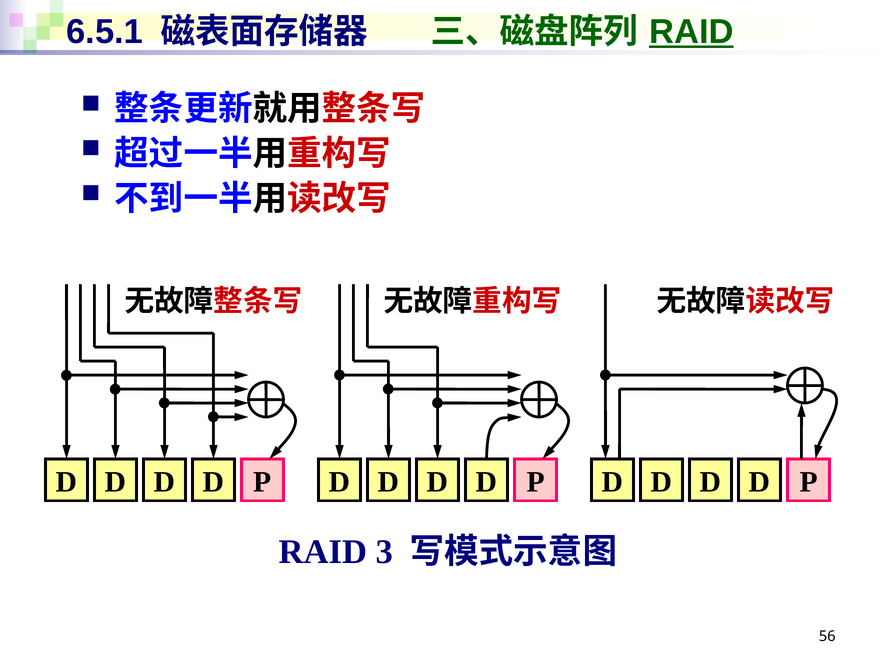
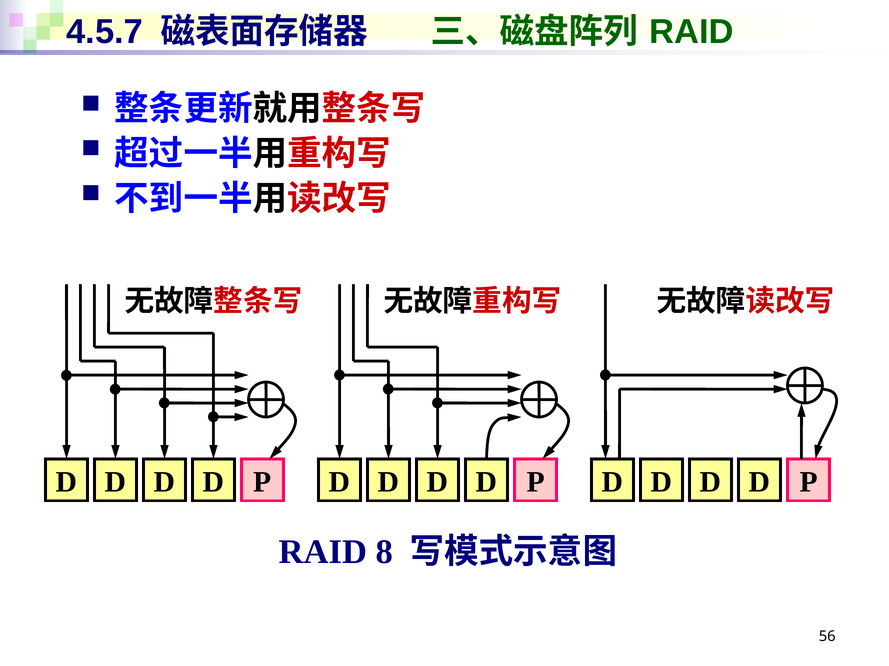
6.5.1: 6.5.1 -> 4.5.7 (105, 32)
RAID underline: present -> none (691, 32)
3: 3 -> 8 (384, 552)
